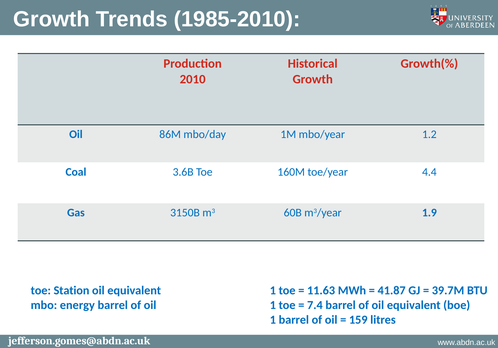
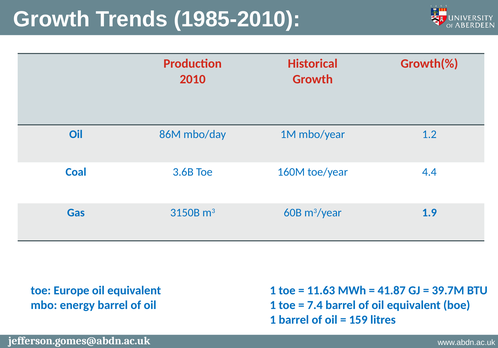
Station: Station -> Europe (72, 291)
